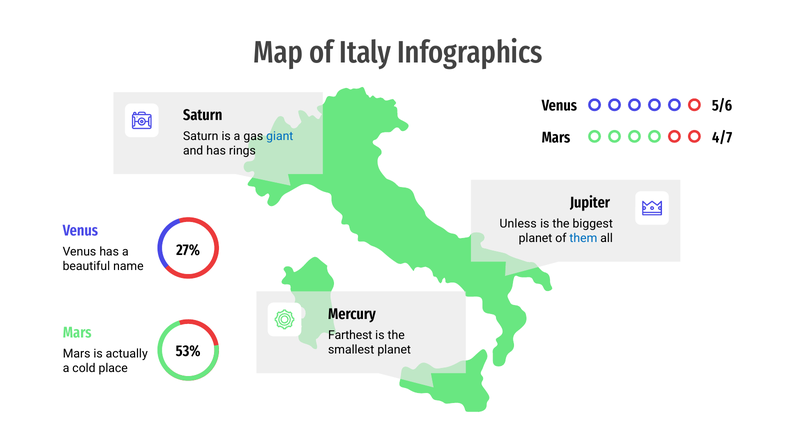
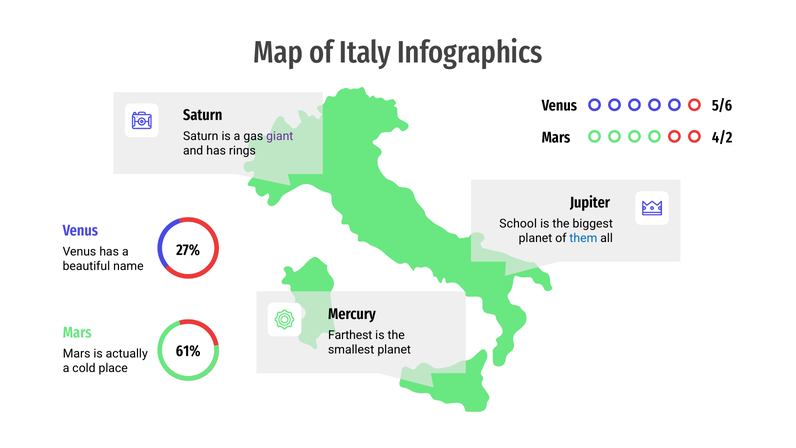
4/7: 4/7 -> 4/2 (722, 137)
giant colour: blue -> purple (280, 136)
Unless: Unless -> School (518, 224)
53%: 53% -> 61% (188, 351)
